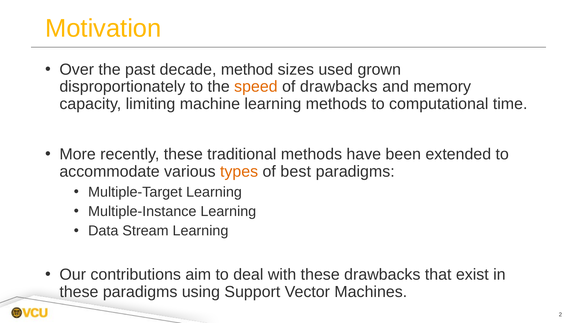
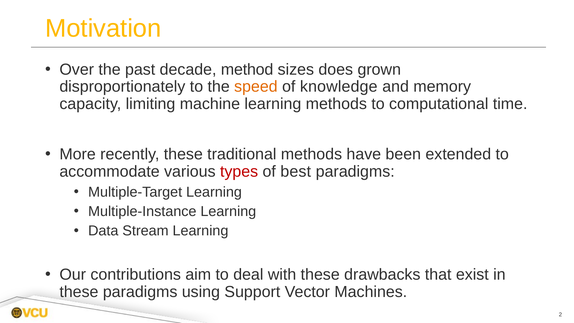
used: used -> does (336, 69)
of drawbacks: drawbacks -> knowledge (339, 87)
types colour: orange -> red (239, 172)
